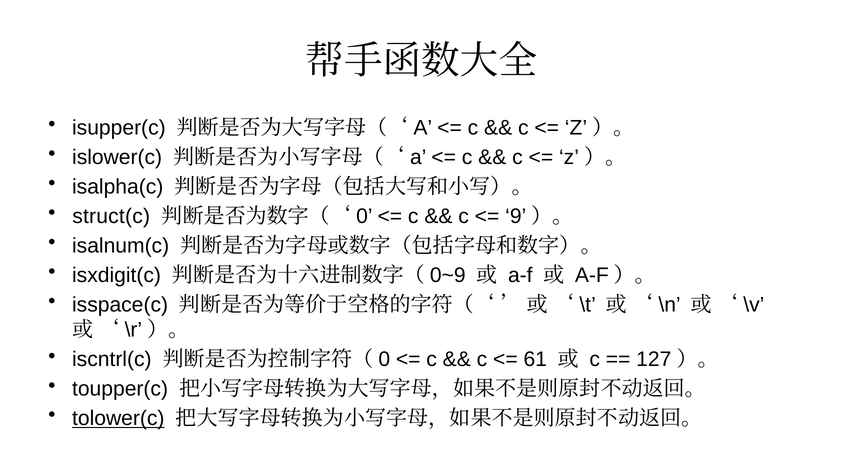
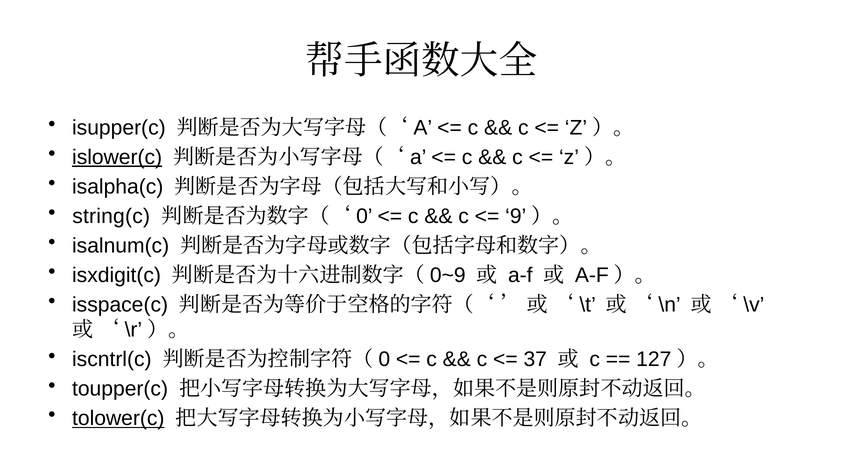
islower(c underline: none -> present (117, 157)
struct(c: struct(c -> string(c (111, 216)
61: 61 -> 37 (535, 360)
